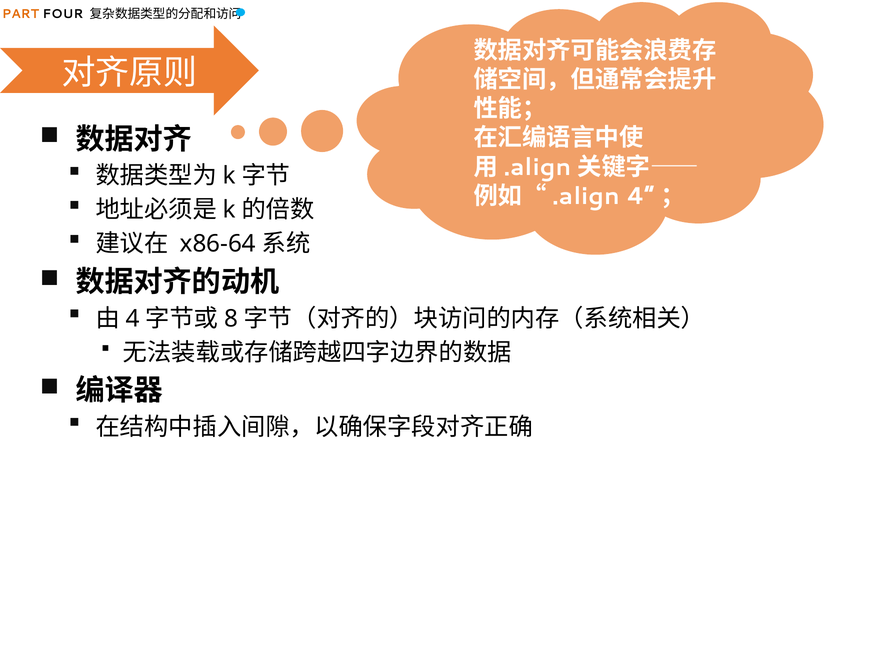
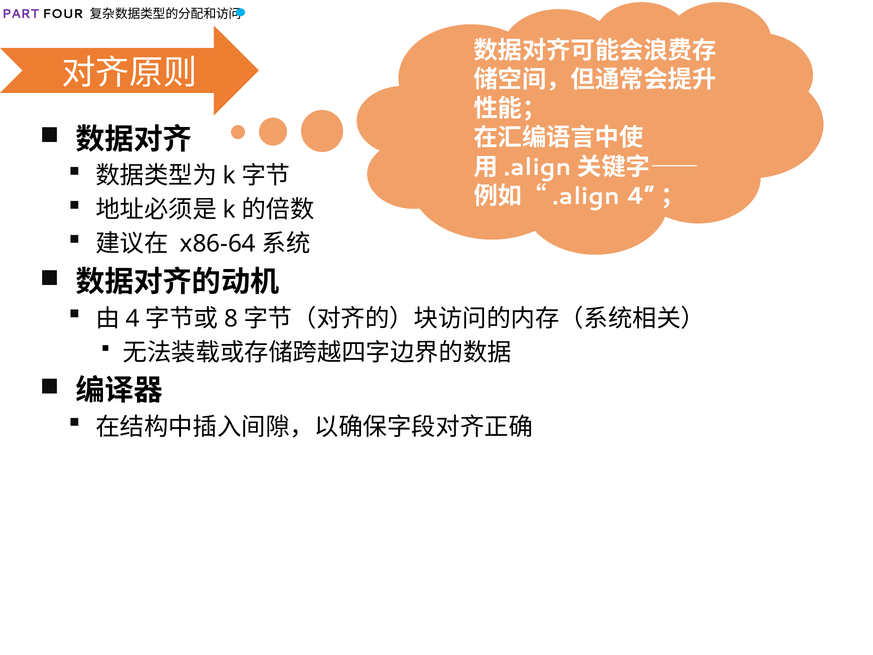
PART colour: orange -> purple (20, 14)
